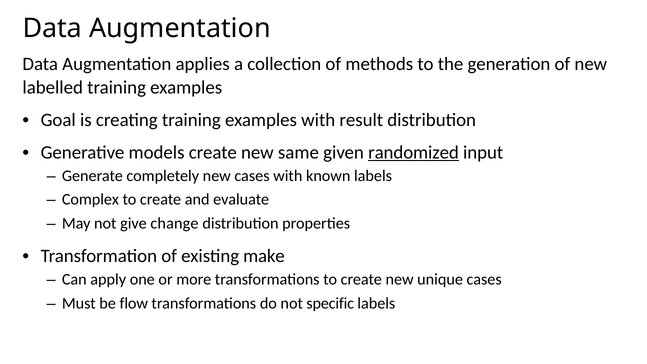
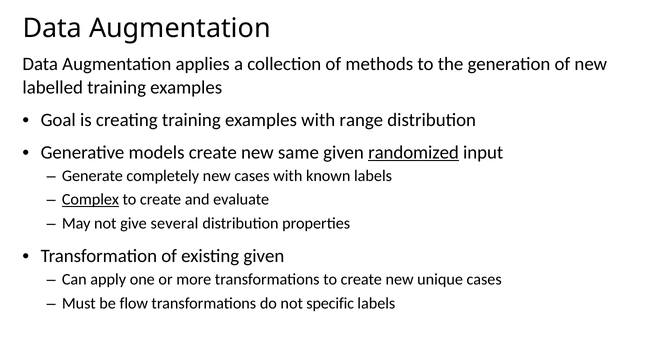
result: result -> range (361, 120)
Complex underline: none -> present (90, 199)
change: change -> several (174, 223)
existing make: make -> given (264, 256)
